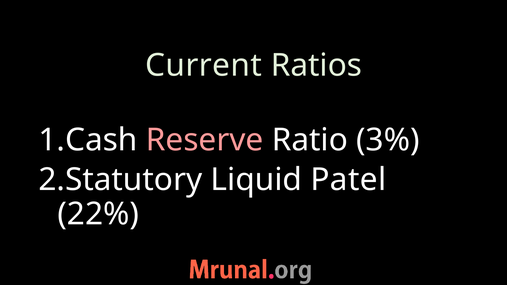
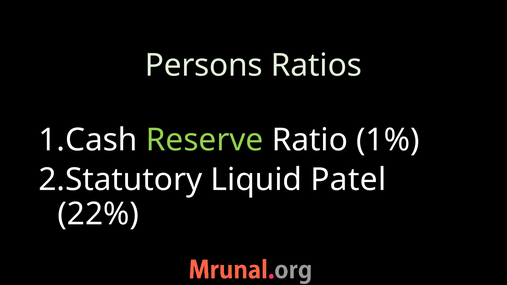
Current: Current -> Persons (204, 65)
Reserve colour: pink -> light green (205, 140)
3%: 3% -> 1% (388, 140)
